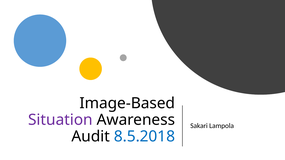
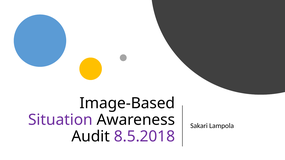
8.5.2018 colour: blue -> purple (144, 137)
